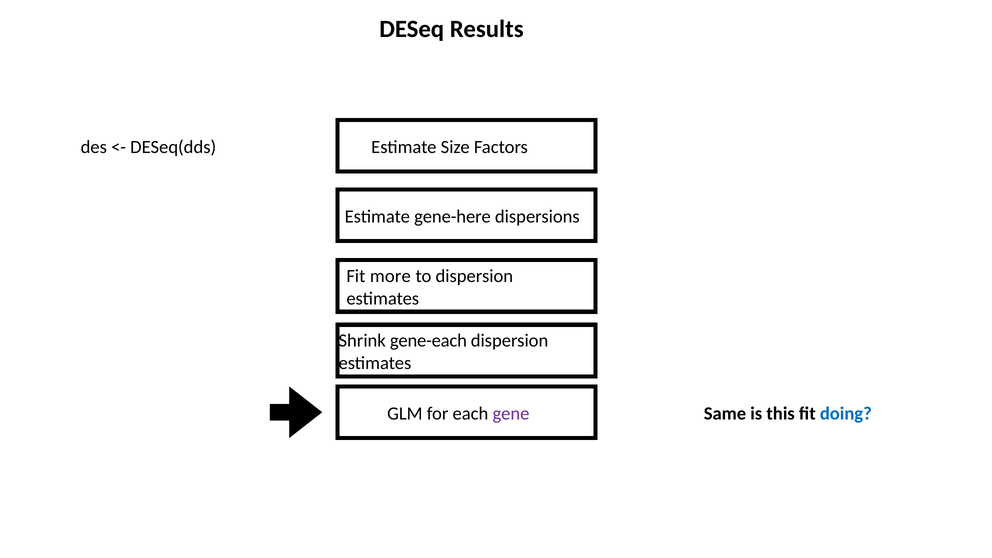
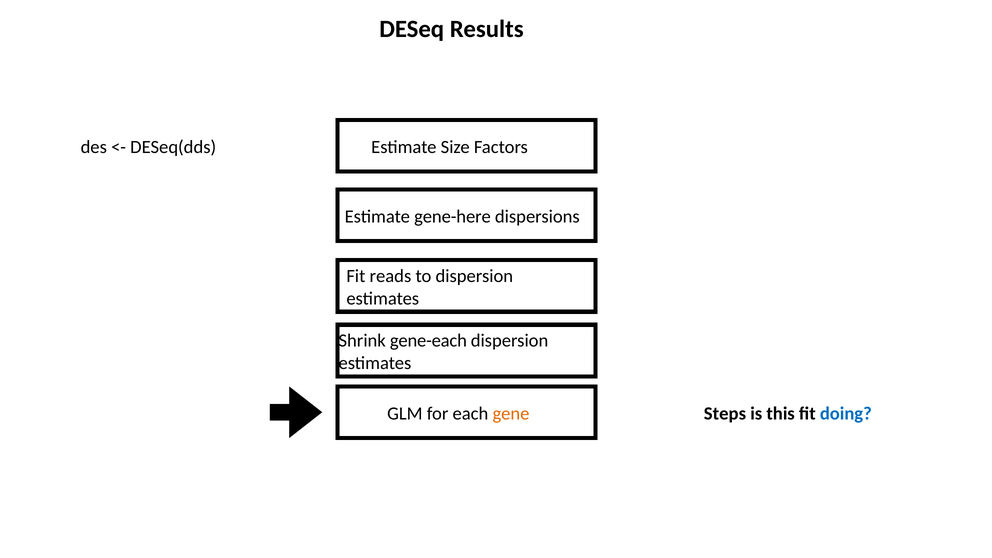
more: more -> reads (390, 276)
gene colour: purple -> orange (511, 414)
Same: Same -> Steps (725, 414)
